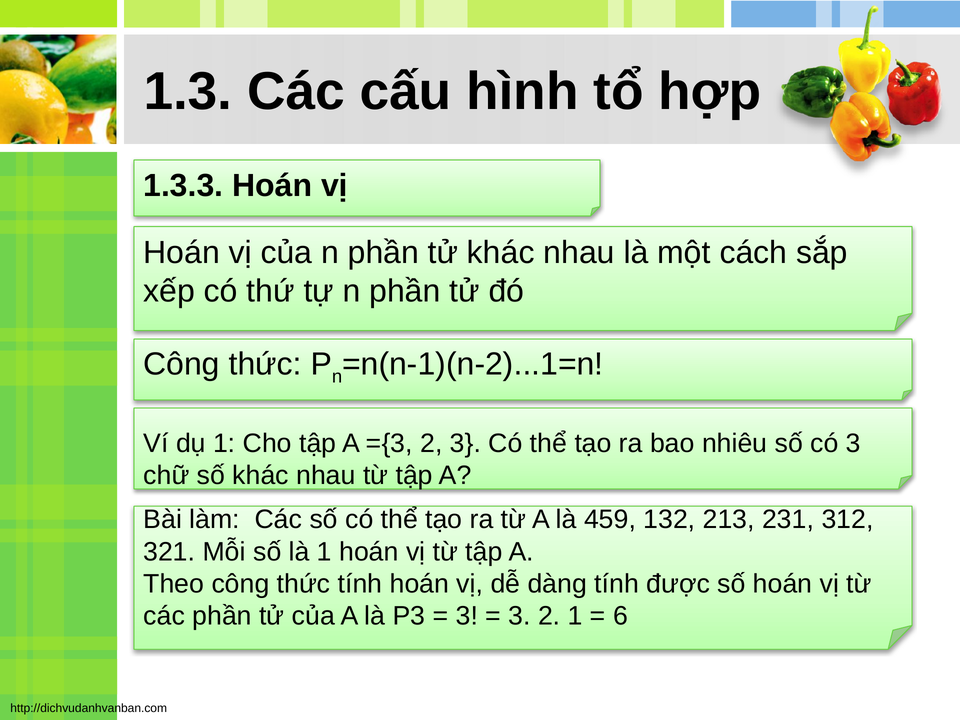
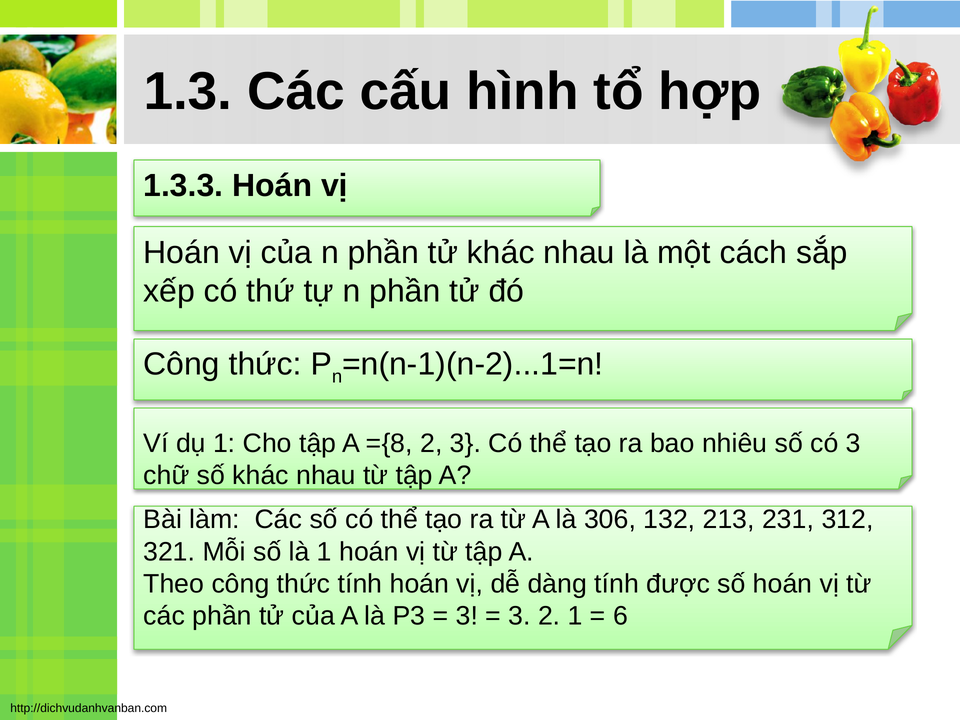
={3: ={3 -> ={8 (389, 444)
459: 459 -> 306 (610, 520)
